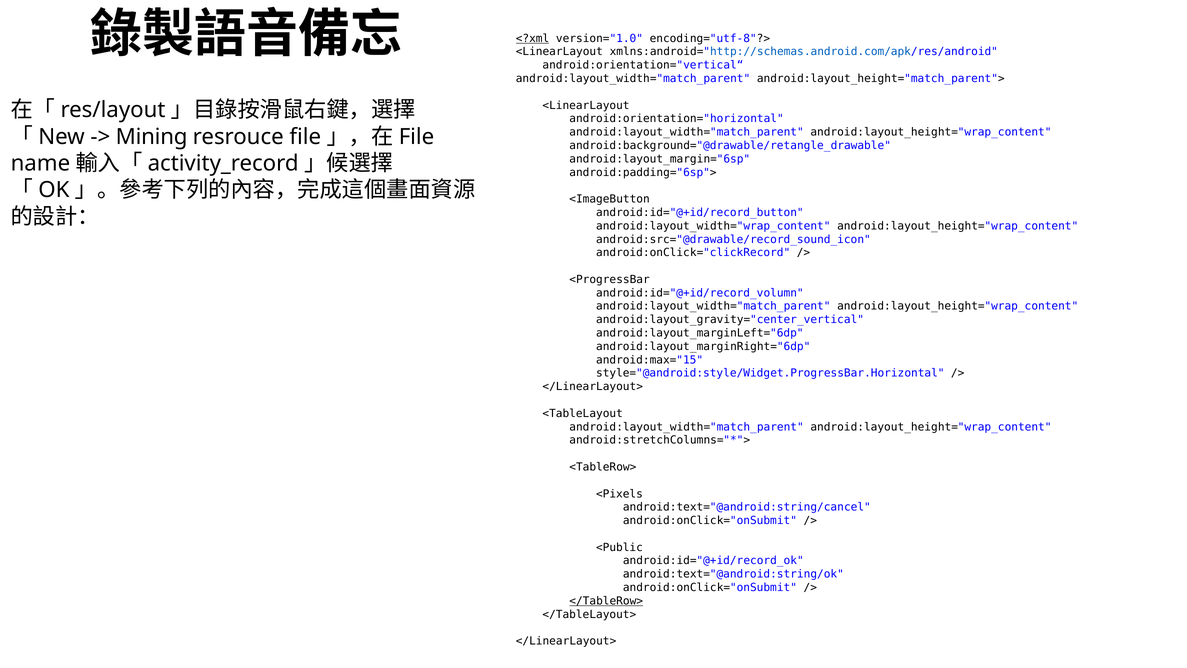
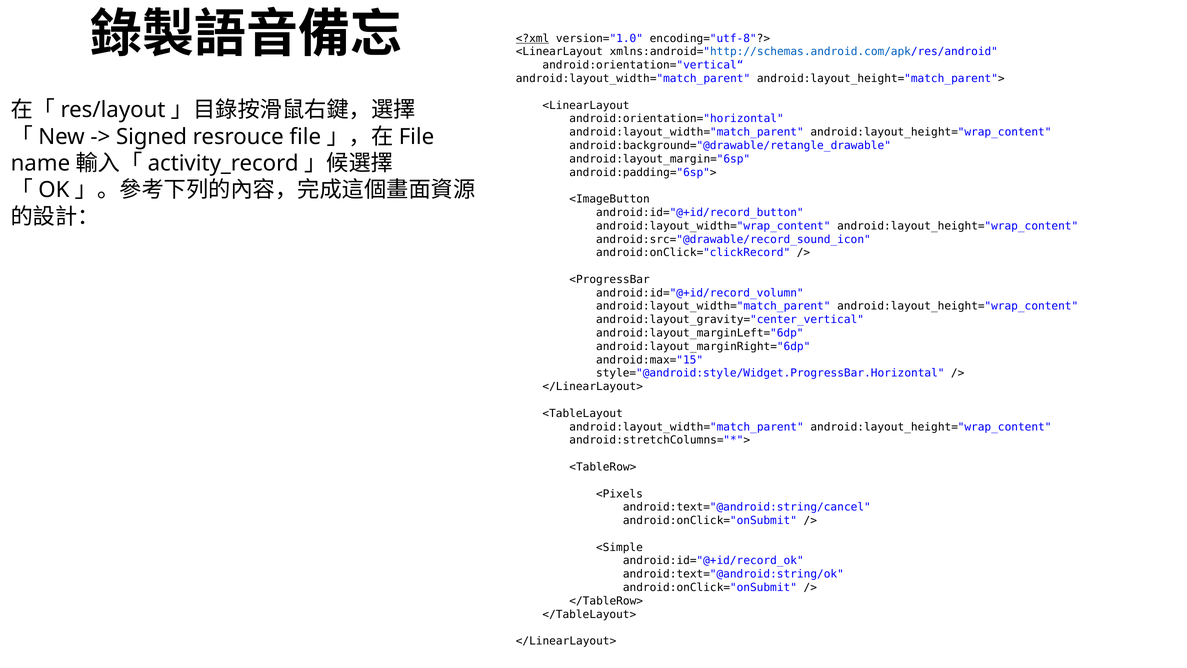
Mining: Mining -> Signed (152, 137)
<Public: <Public -> <Simple (619, 547)
</TableRow> underline: present -> none (606, 601)
